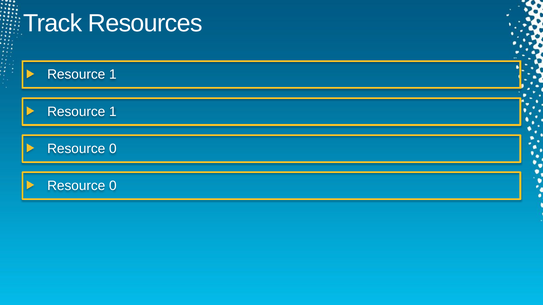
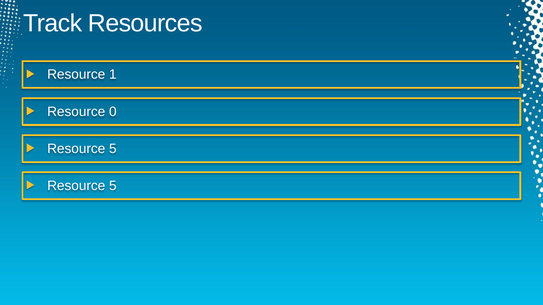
1: 1 -> 0 (113, 112)
0: 0 -> 5 (113, 149)
0: 0 -> 5 (113, 186)
